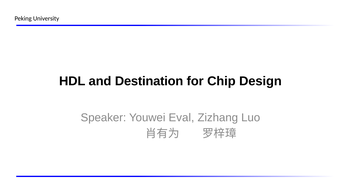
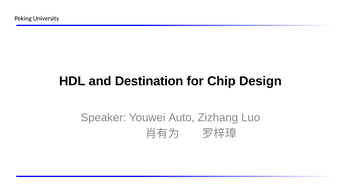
Eval: Eval -> Auto (182, 118)
